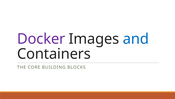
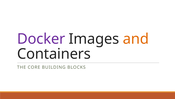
and colour: blue -> orange (136, 39)
